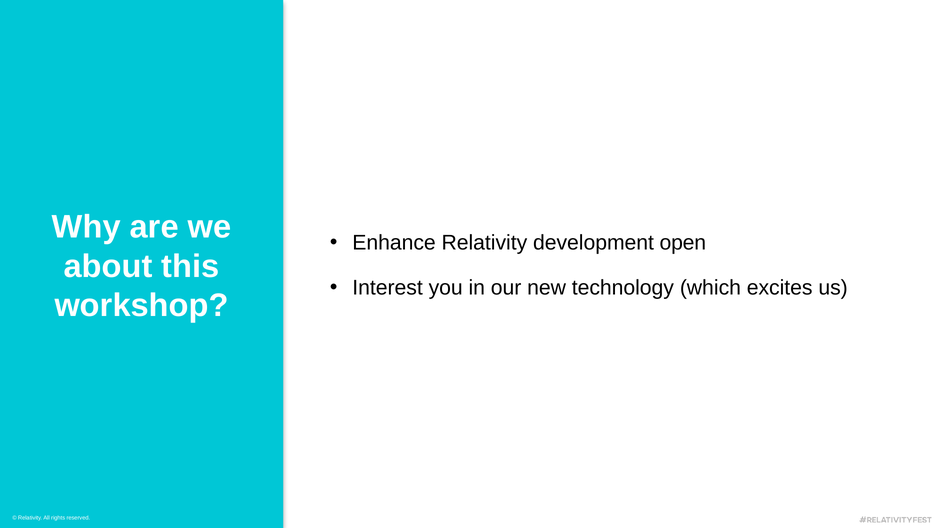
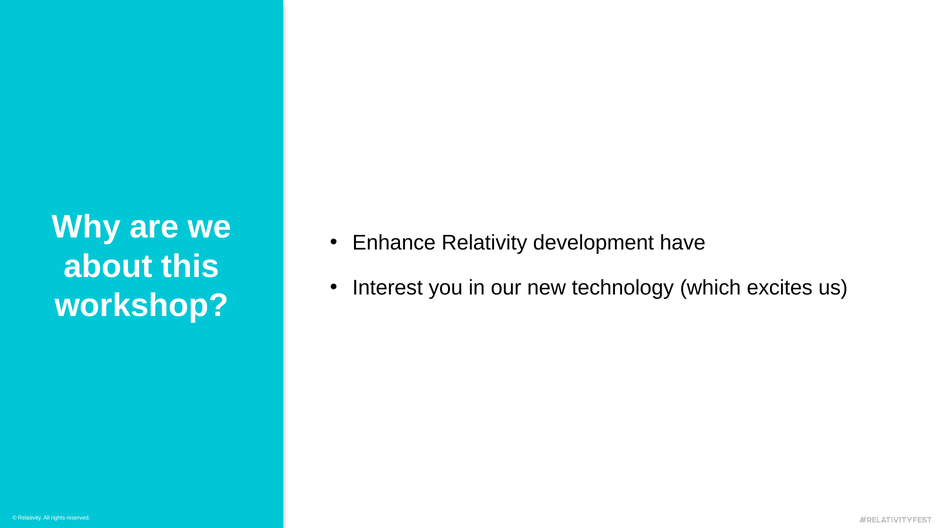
open: open -> have (683, 243)
